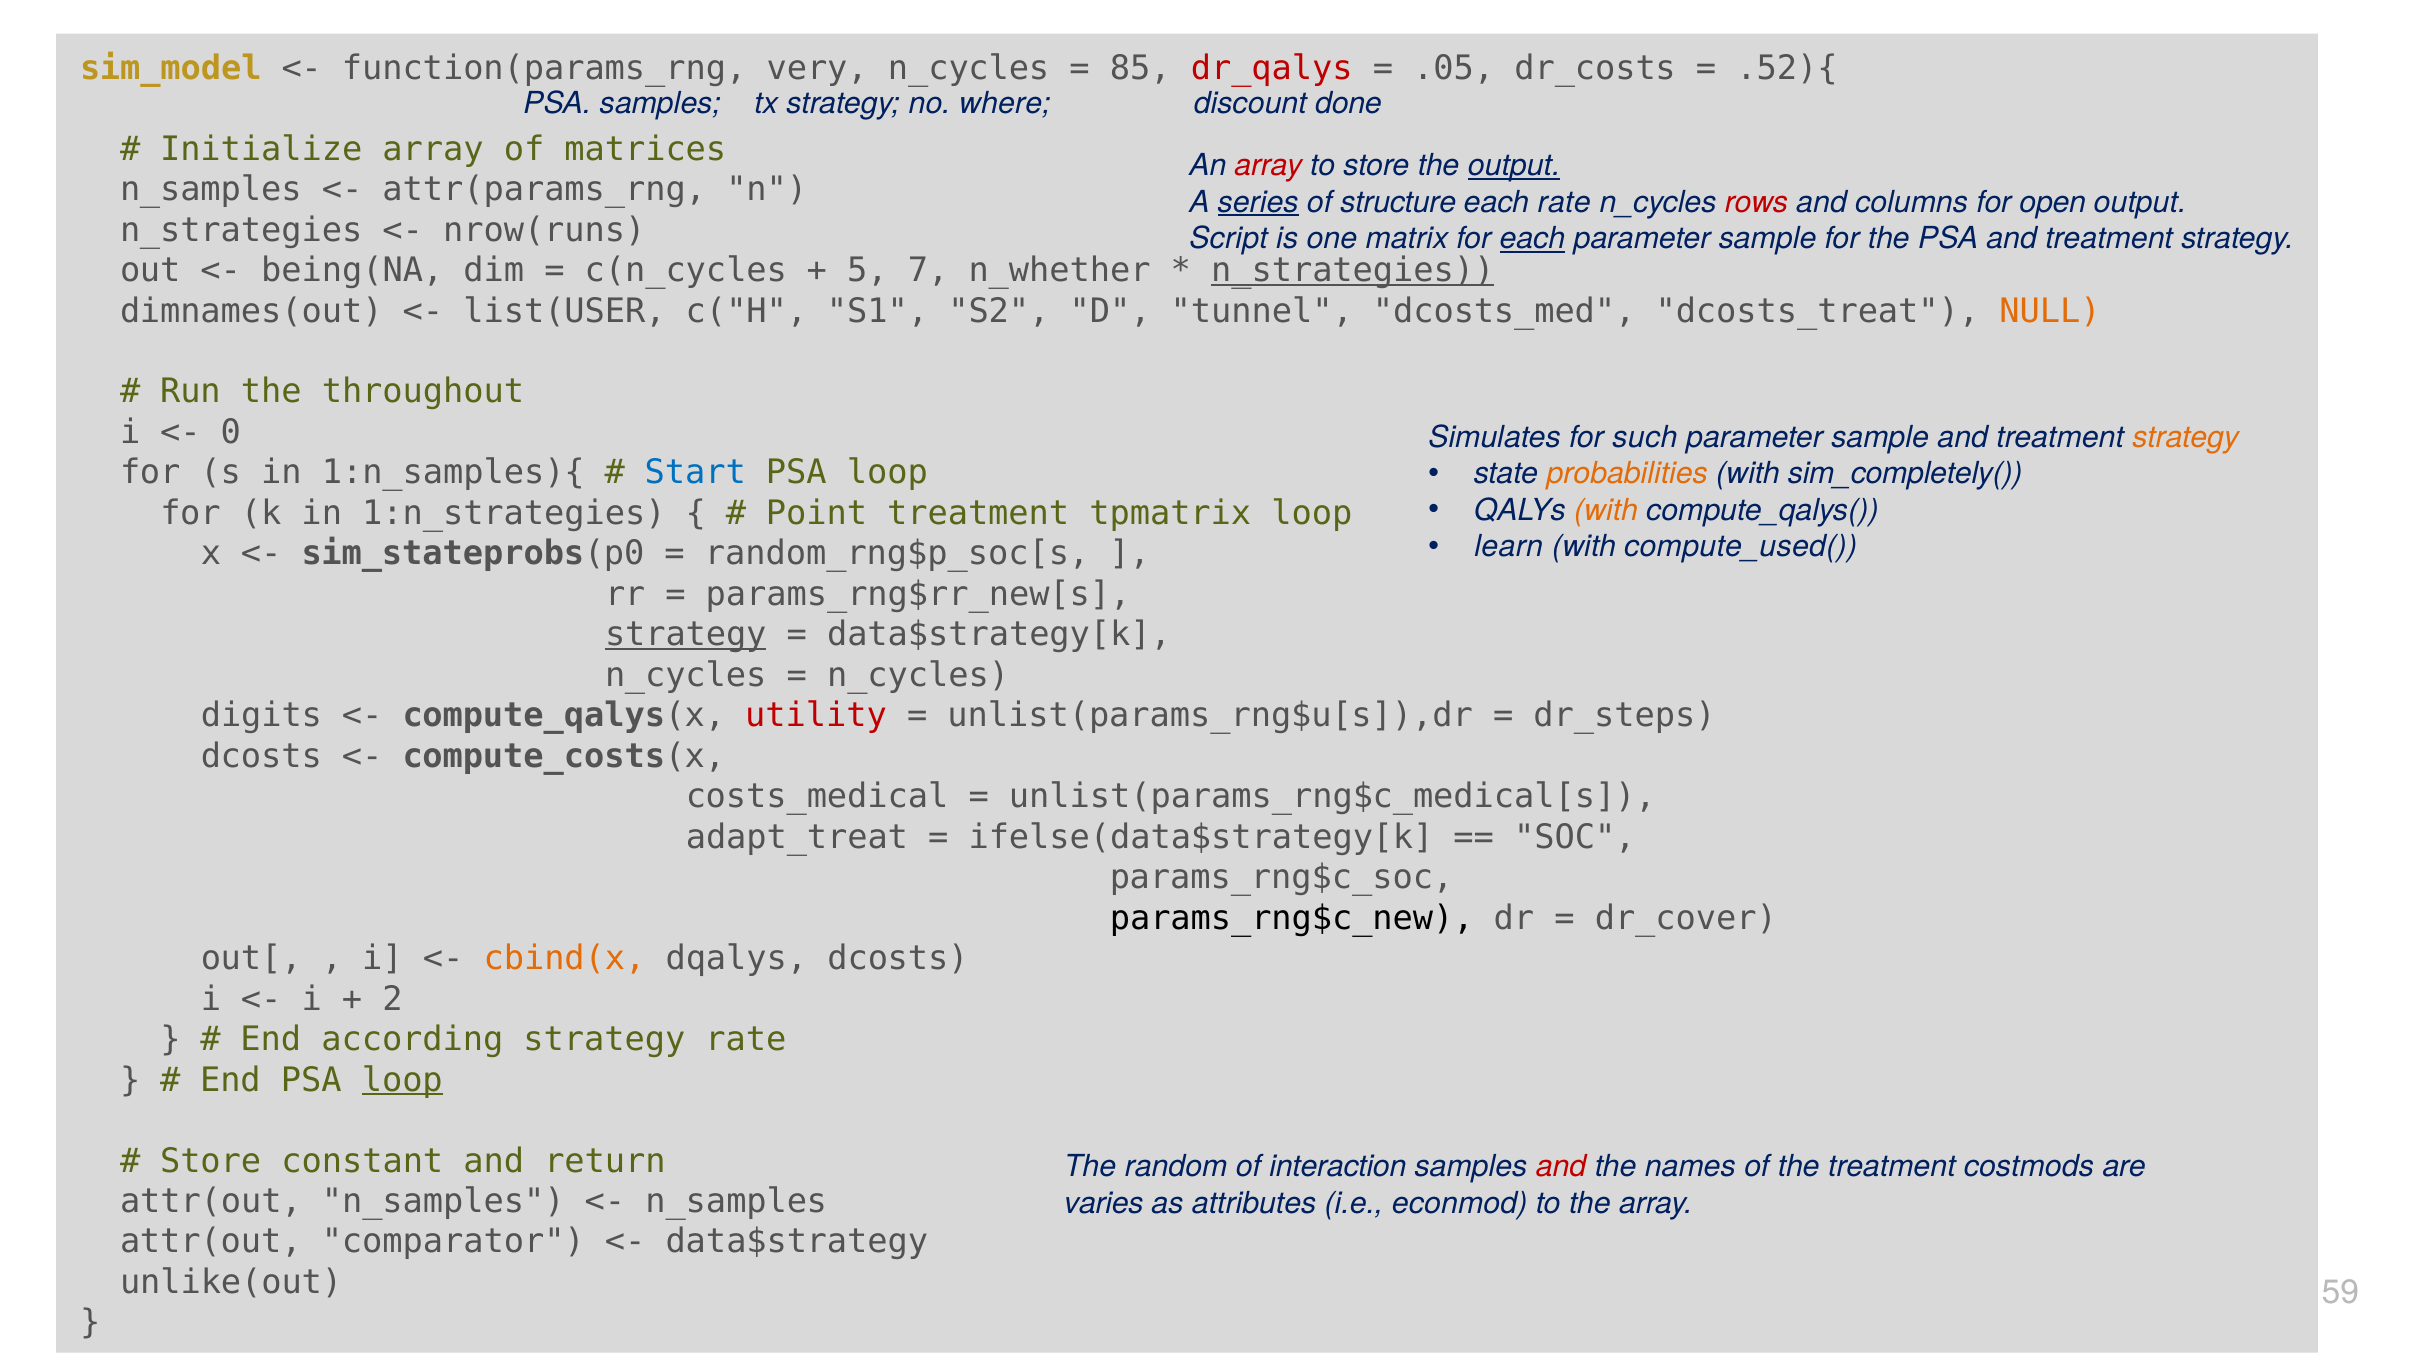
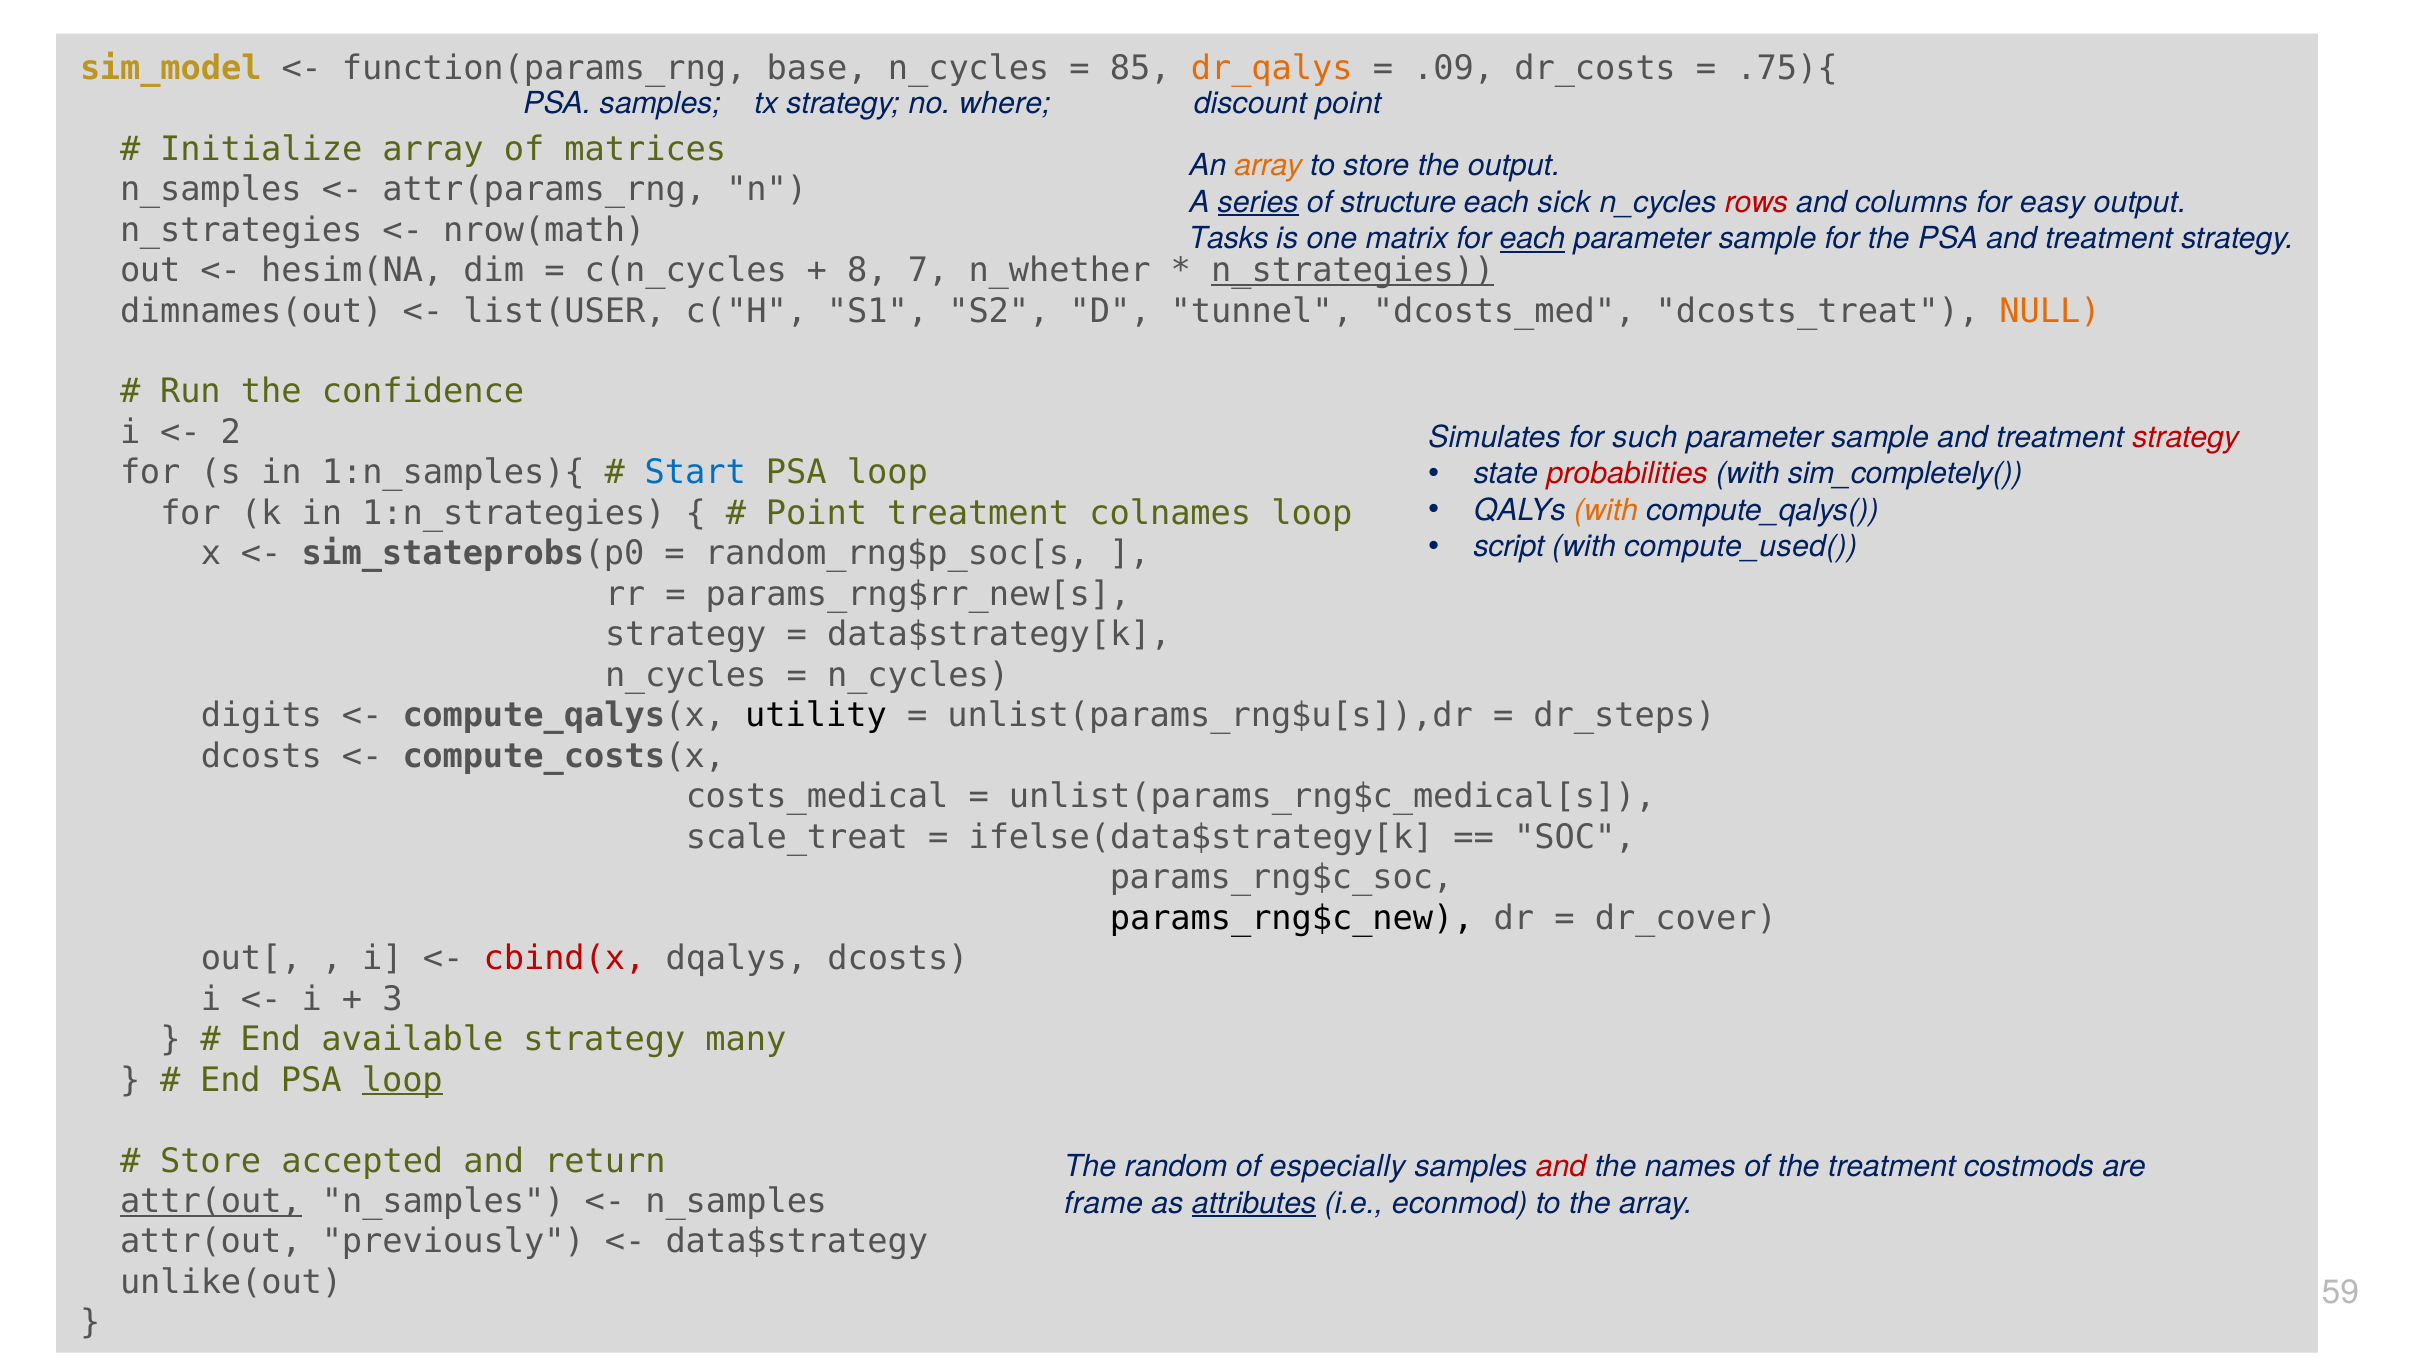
very: very -> base (817, 68)
dr_qalys colour: red -> orange (1272, 68)
.05: .05 -> .09 (1454, 68)
.52){: .52){ -> .75){ (1787, 68)
discount done: done -> point (1348, 104)
array colour: red -> orange (1268, 166)
output underline: present -> none (1514, 166)
each rate: rate -> sick (1564, 202)
open: open -> easy (2052, 202)
nrow(runs: nrow(runs -> nrow(math (544, 230)
Script: Script -> Tasks (1229, 239)
being(NA: being(NA -> hesim(NA (352, 270)
5: 5 -> 8 (867, 270)
throughout: throughout -> confidence (423, 392)
0: 0 -> 2 (231, 432)
strategy colour: orange -> red (2186, 437)
probabilities colour: orange -> red (1627, 474)
tpmatrix: tpmatrix -> colnames (1170, 513)
learn: learn -> script (1509, 547)
strategy underline: present -> none (686, 635)
utility colour: red -> black (816, 716)
adapt_treat: adapt_treat -> scale_treat (797, 837)
cbind(x colour: orange -> red (565, 959)
2: 2 -> 3 (393, 999)
according: according -> available (412, 1040)
strategy rate: rate -> many (746, 1040)
constant: constant -> accepted (362, 1161)
interaction: interaction -> especially (1338, 1167)
attr(out underline: none -> present (211, 1201)
varies: varies -> frame (1104, 1203)
attributes underline: none -> present (1254, 1203)
comparator: comparator -> previously (453, 1242)
